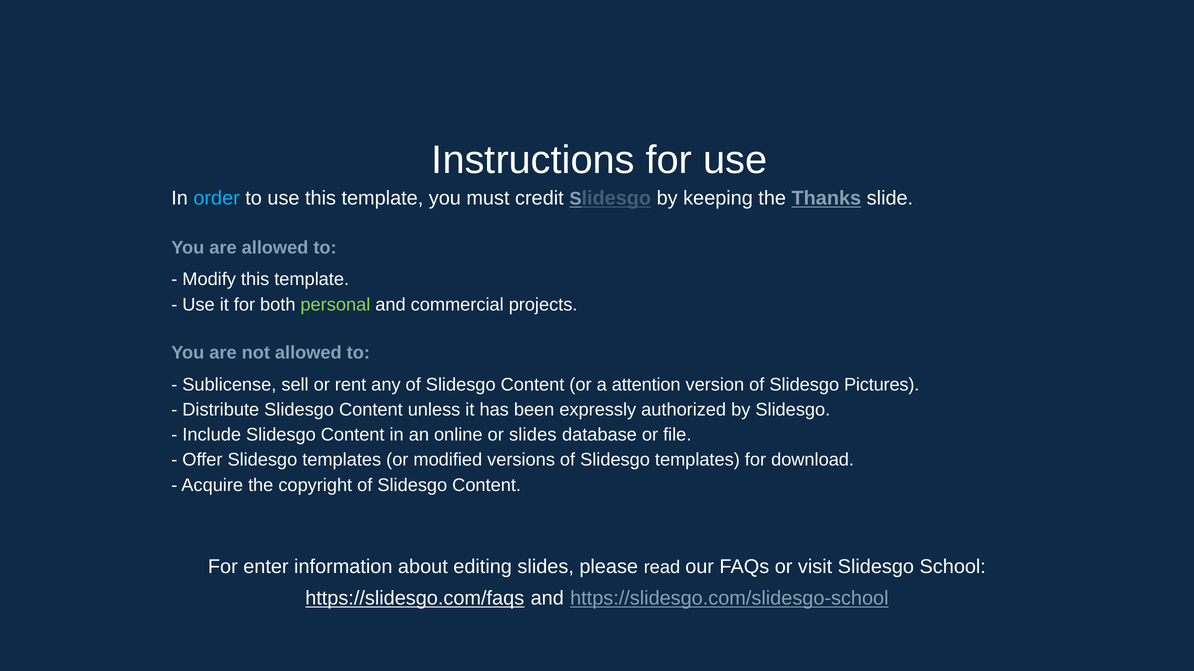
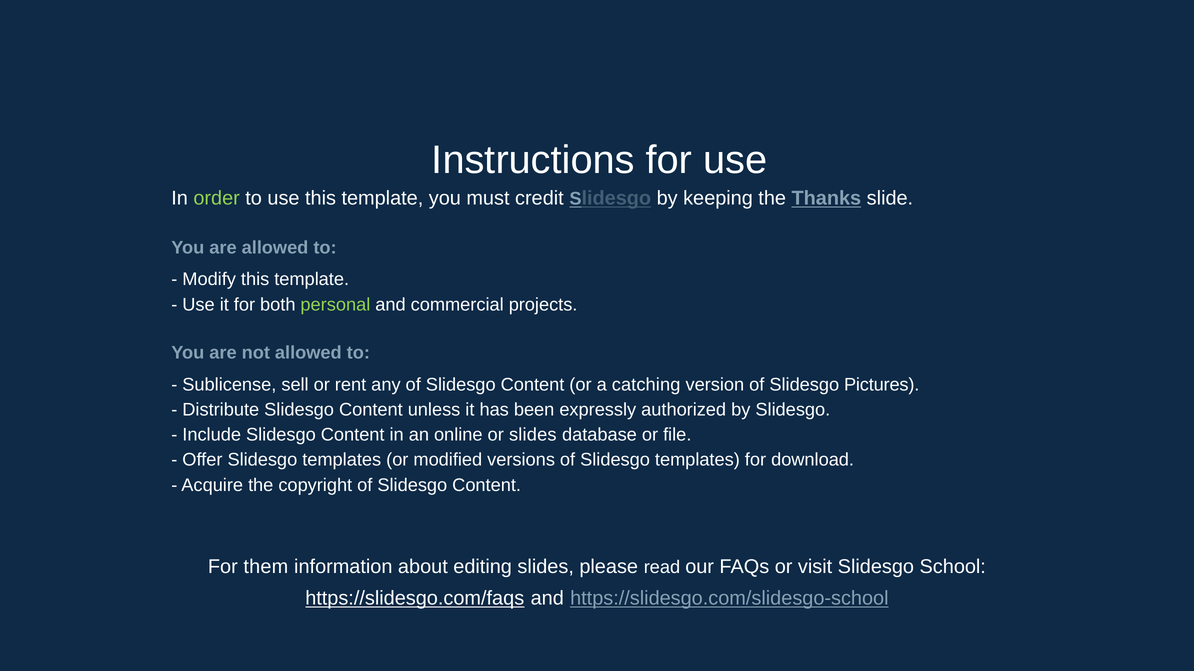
order colour: light blue -> light green (217, 199)
attention: attention -> catching (646, 385)
enter: enter -> them (266, 567)
